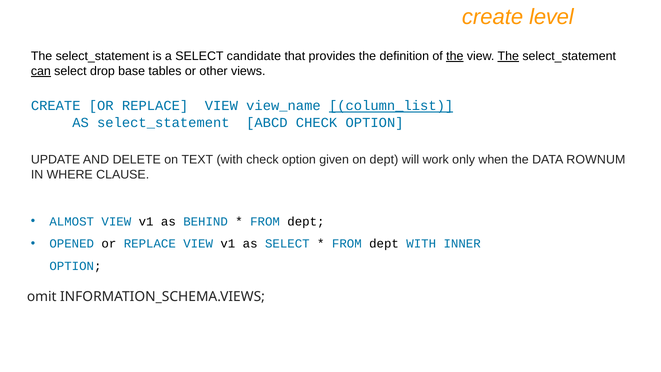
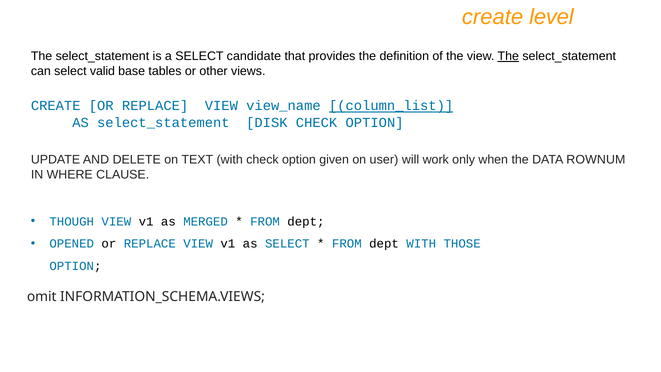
the underline: present -> none (455, 56)
can underline: present -> none (41, 71)
drop: drop -> valid (102, 71)
ABCD: ABCD -> DISK (267, 122)
on dept: dept -> user (384, 160)
ALMOST: ALMOST -> THOUGH (72, 221)
BEHIND: BEHIND -> MERGED (206, 221)
INNER: INNER -> THOSE (462, 244)
